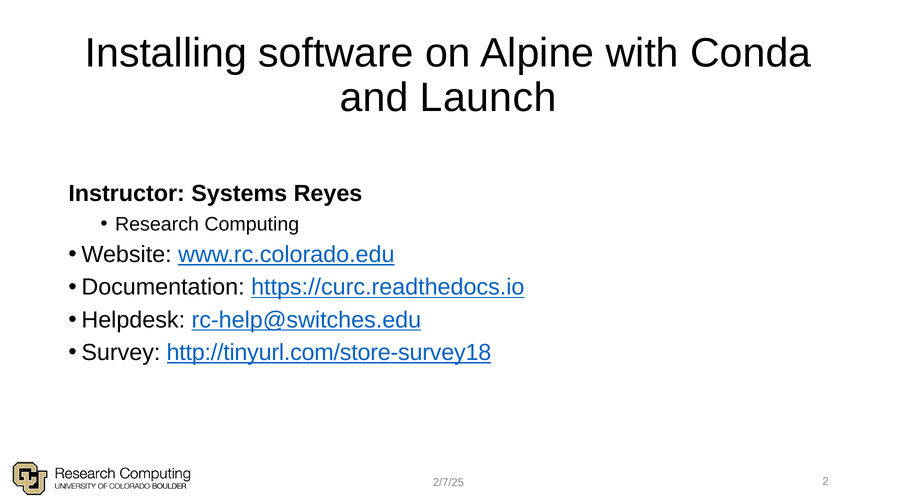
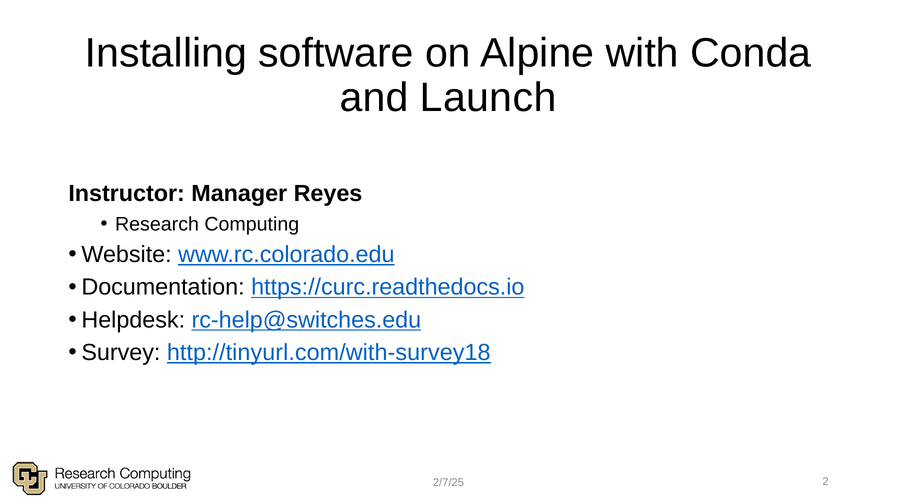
Systems: Systems -> Manager (239, 194)
http://tinyurl.com/store-survey18: http://tinyurl.com/store-survey18 -> http://tinyurl.com/with-survey18 (329, 353)
